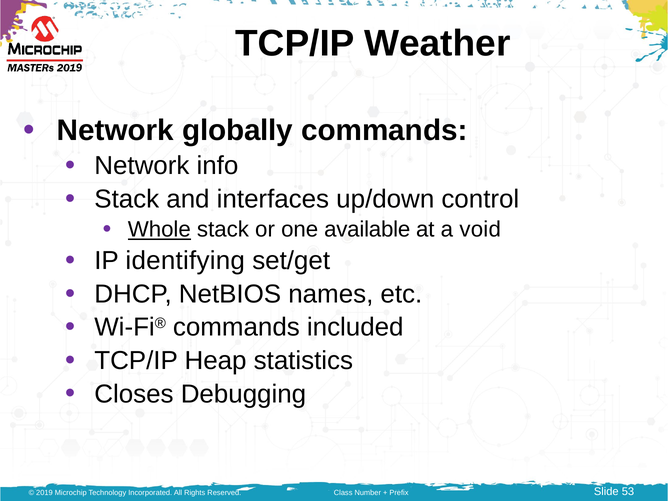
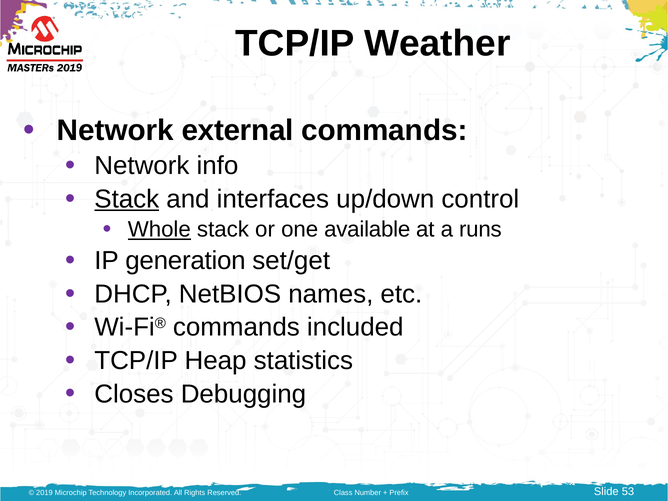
globally: globally -> external (238, 131)
Stack underline: none -> present (127, 199)
void: void -> runs (480, 230)
identifying: identifying -> generation (185, 261)
